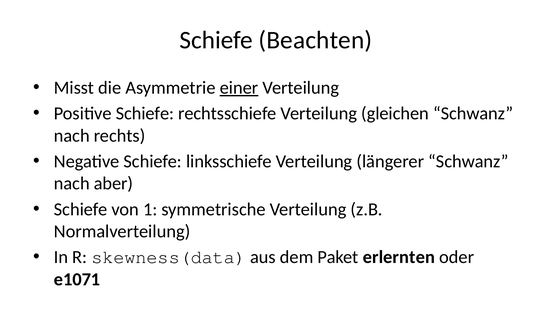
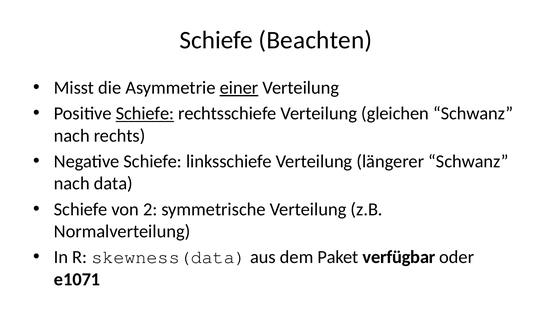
Schiefe underline: none -> present (145, 113)
aber: aber -> data (113, 183)
1: 1 -> 2 (150, 209)
erlernten: erlernten -> verfügbar (399, 257)
